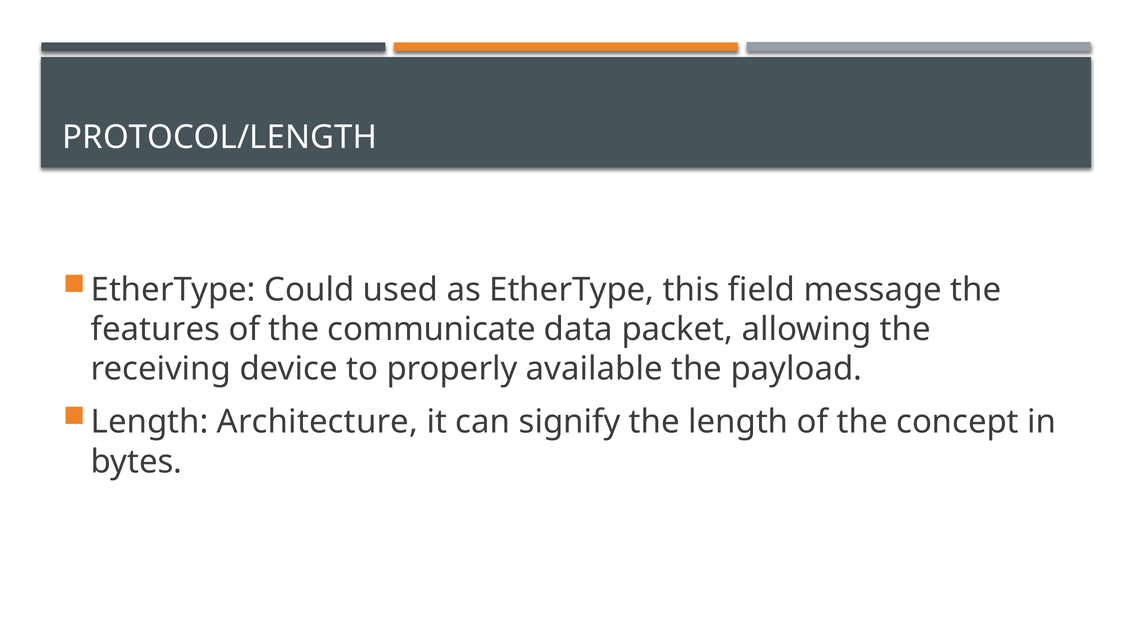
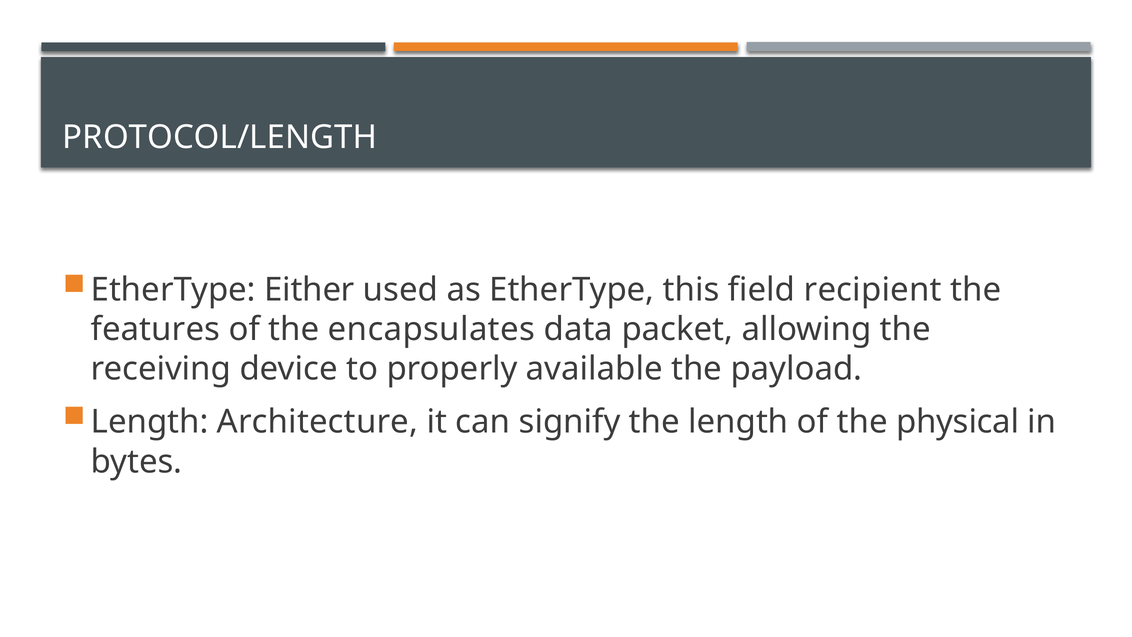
Could: Could -> Either (309, 290)
message: message -> recipient (873, 290)
communicate: communicate -> encapsulates (431, 329)
concept: concept -> physical (958, 422)
